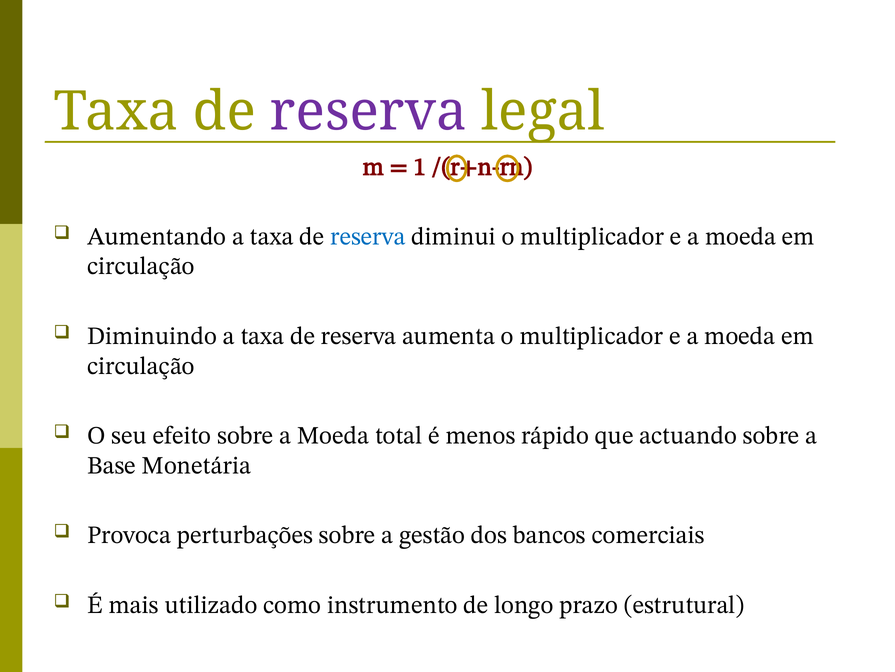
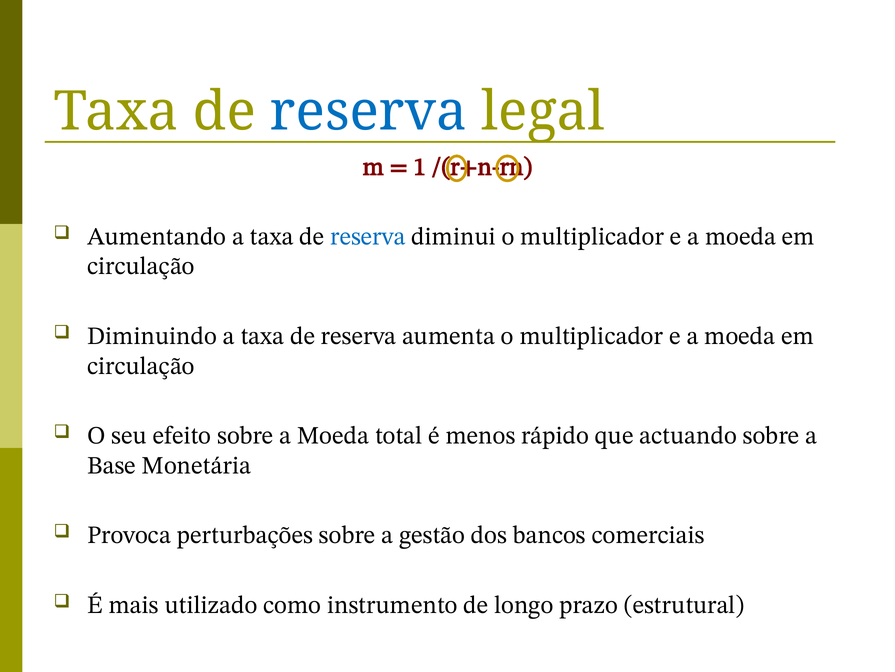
reserva colour: purple -> blue (369, 112)
